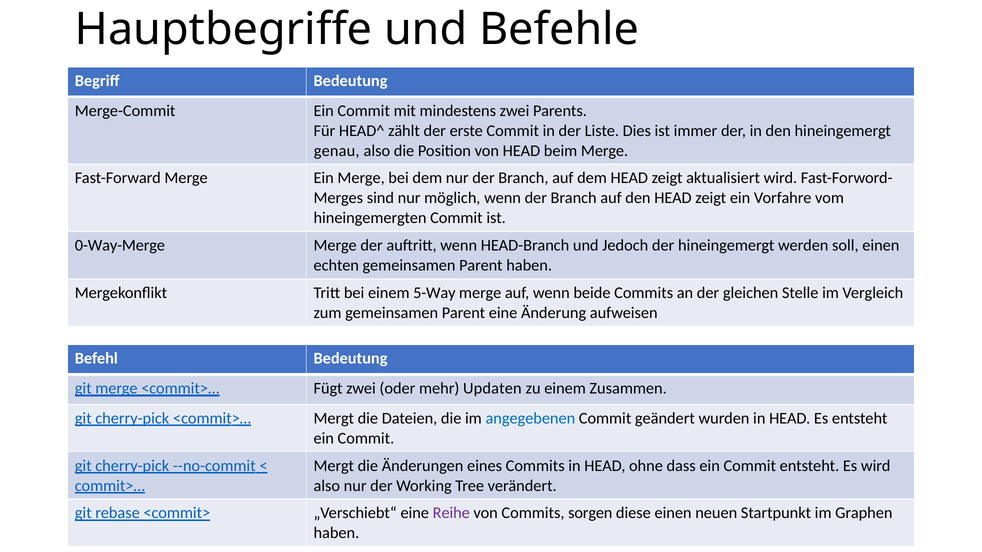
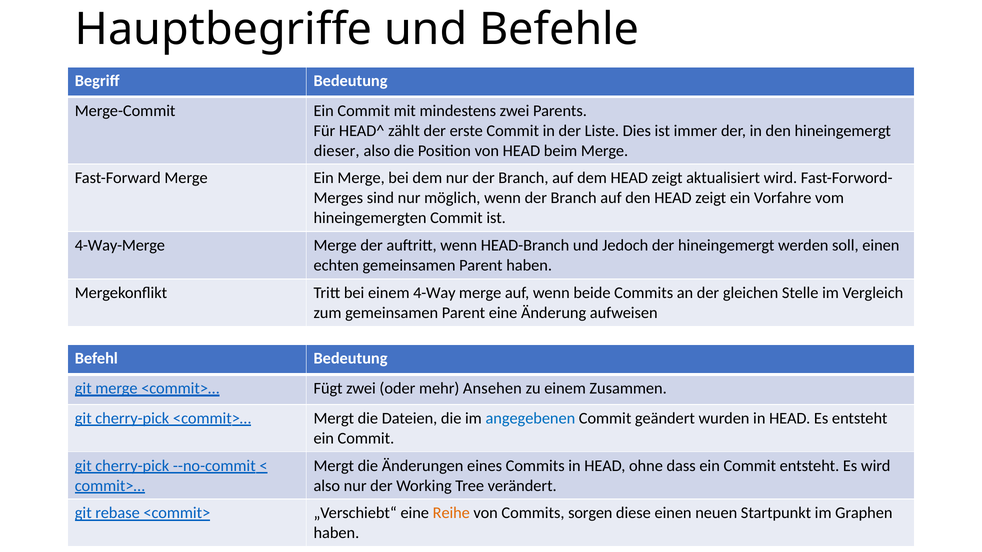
genau: genau -> dieser (337, 151)
0-Way-Merge: 0-Way-Merge -> 4-Way-Merge (120, 246)
5-Way: 5-Way -> 4-Way (434, 293)
Updaten: Updaten -> Ansehen (492, 389)
Reihe colour: purple -> orange (451, 513)
